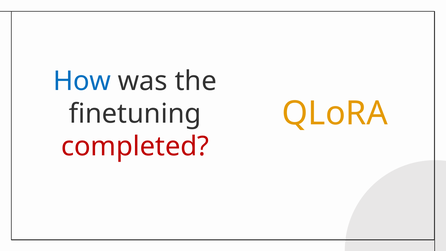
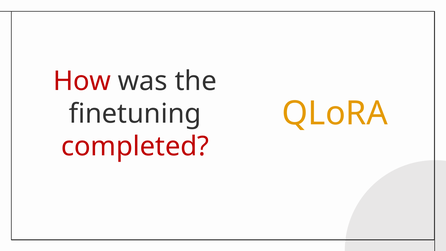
How colour: blue -> red (82, 81)
